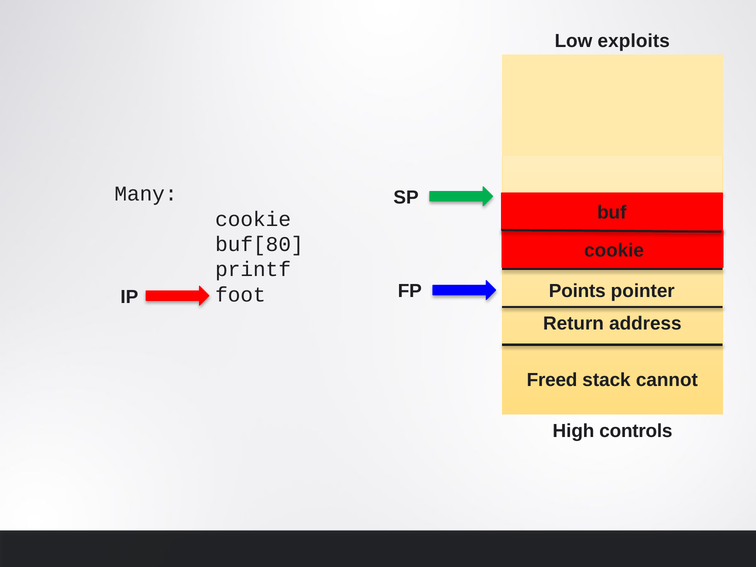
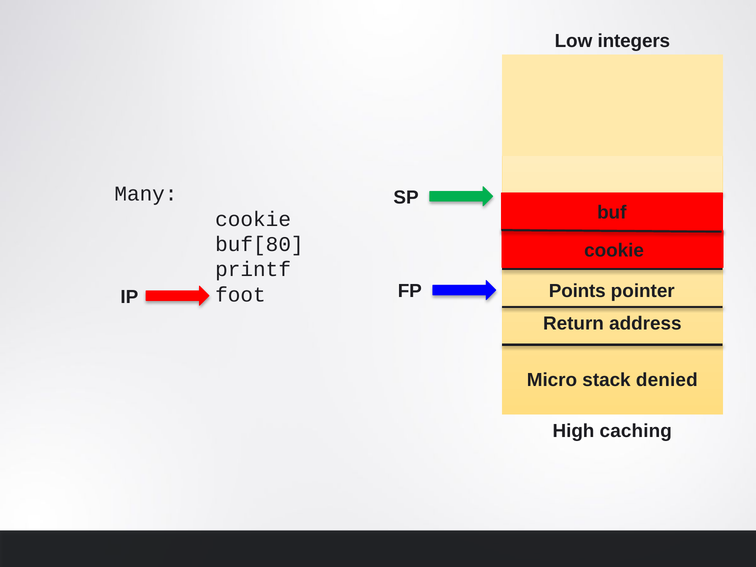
exploits: exploits -> integers (634, 41)
Freed: Freed -> Micro (552, 380)
cannot: cannot -> denied (667, 380)
controls: controls -> caching (636, 431)
